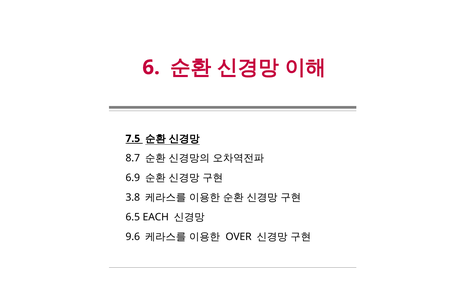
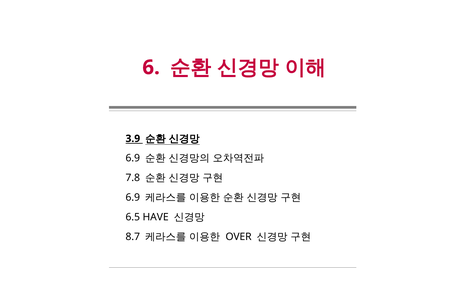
7.5: 7.5 -> 3.9 (133, 139)
8.7: 8.7 -> 6.9 (133, 158)
6.9: 6.9 -> 7.8 (133, 178)
3.8: 3.8 -> 6.9 (133, 198)
EACH: EACH -> HAVE (156, 217)
9.6: 9.6 -> 8.7 (133, 237)
